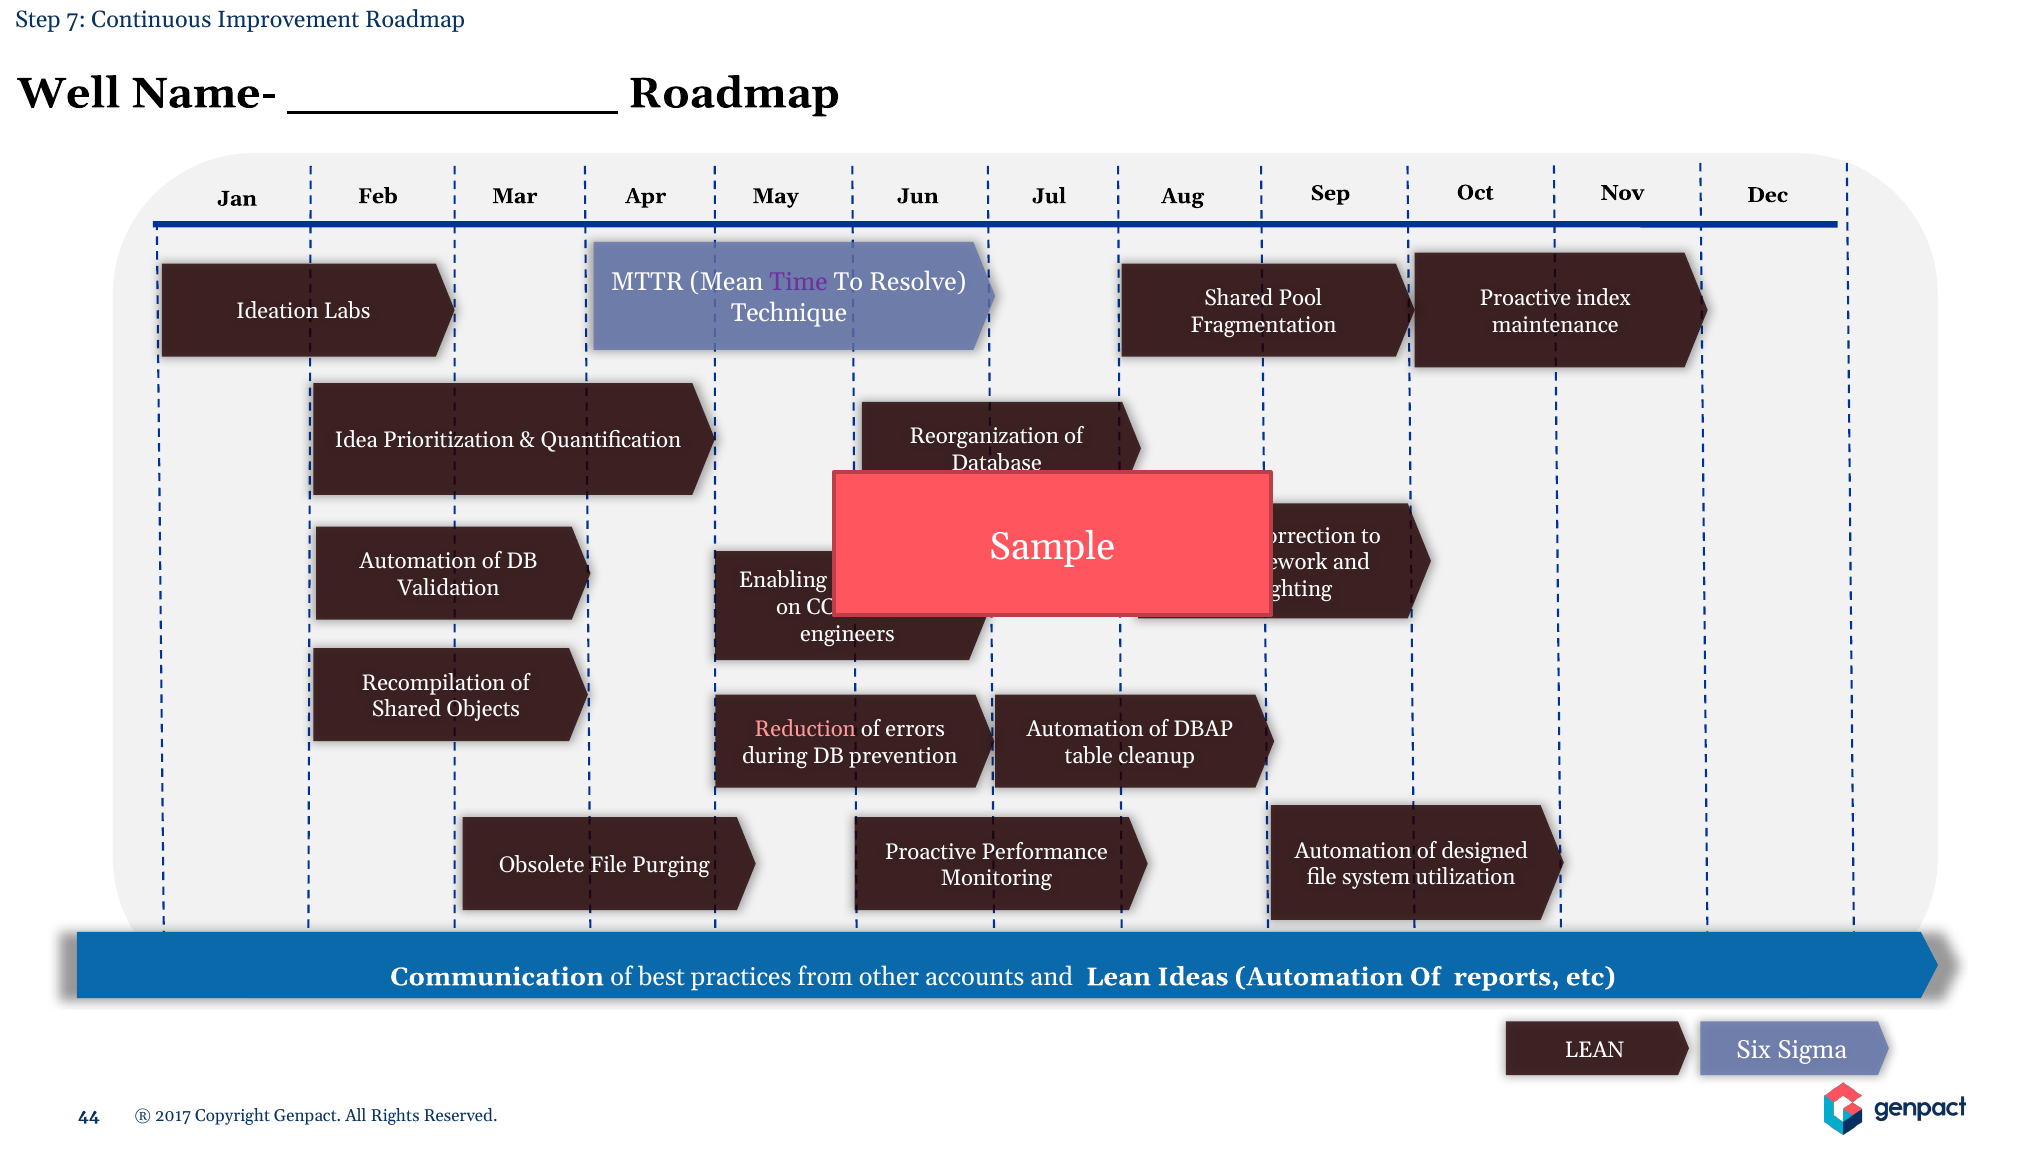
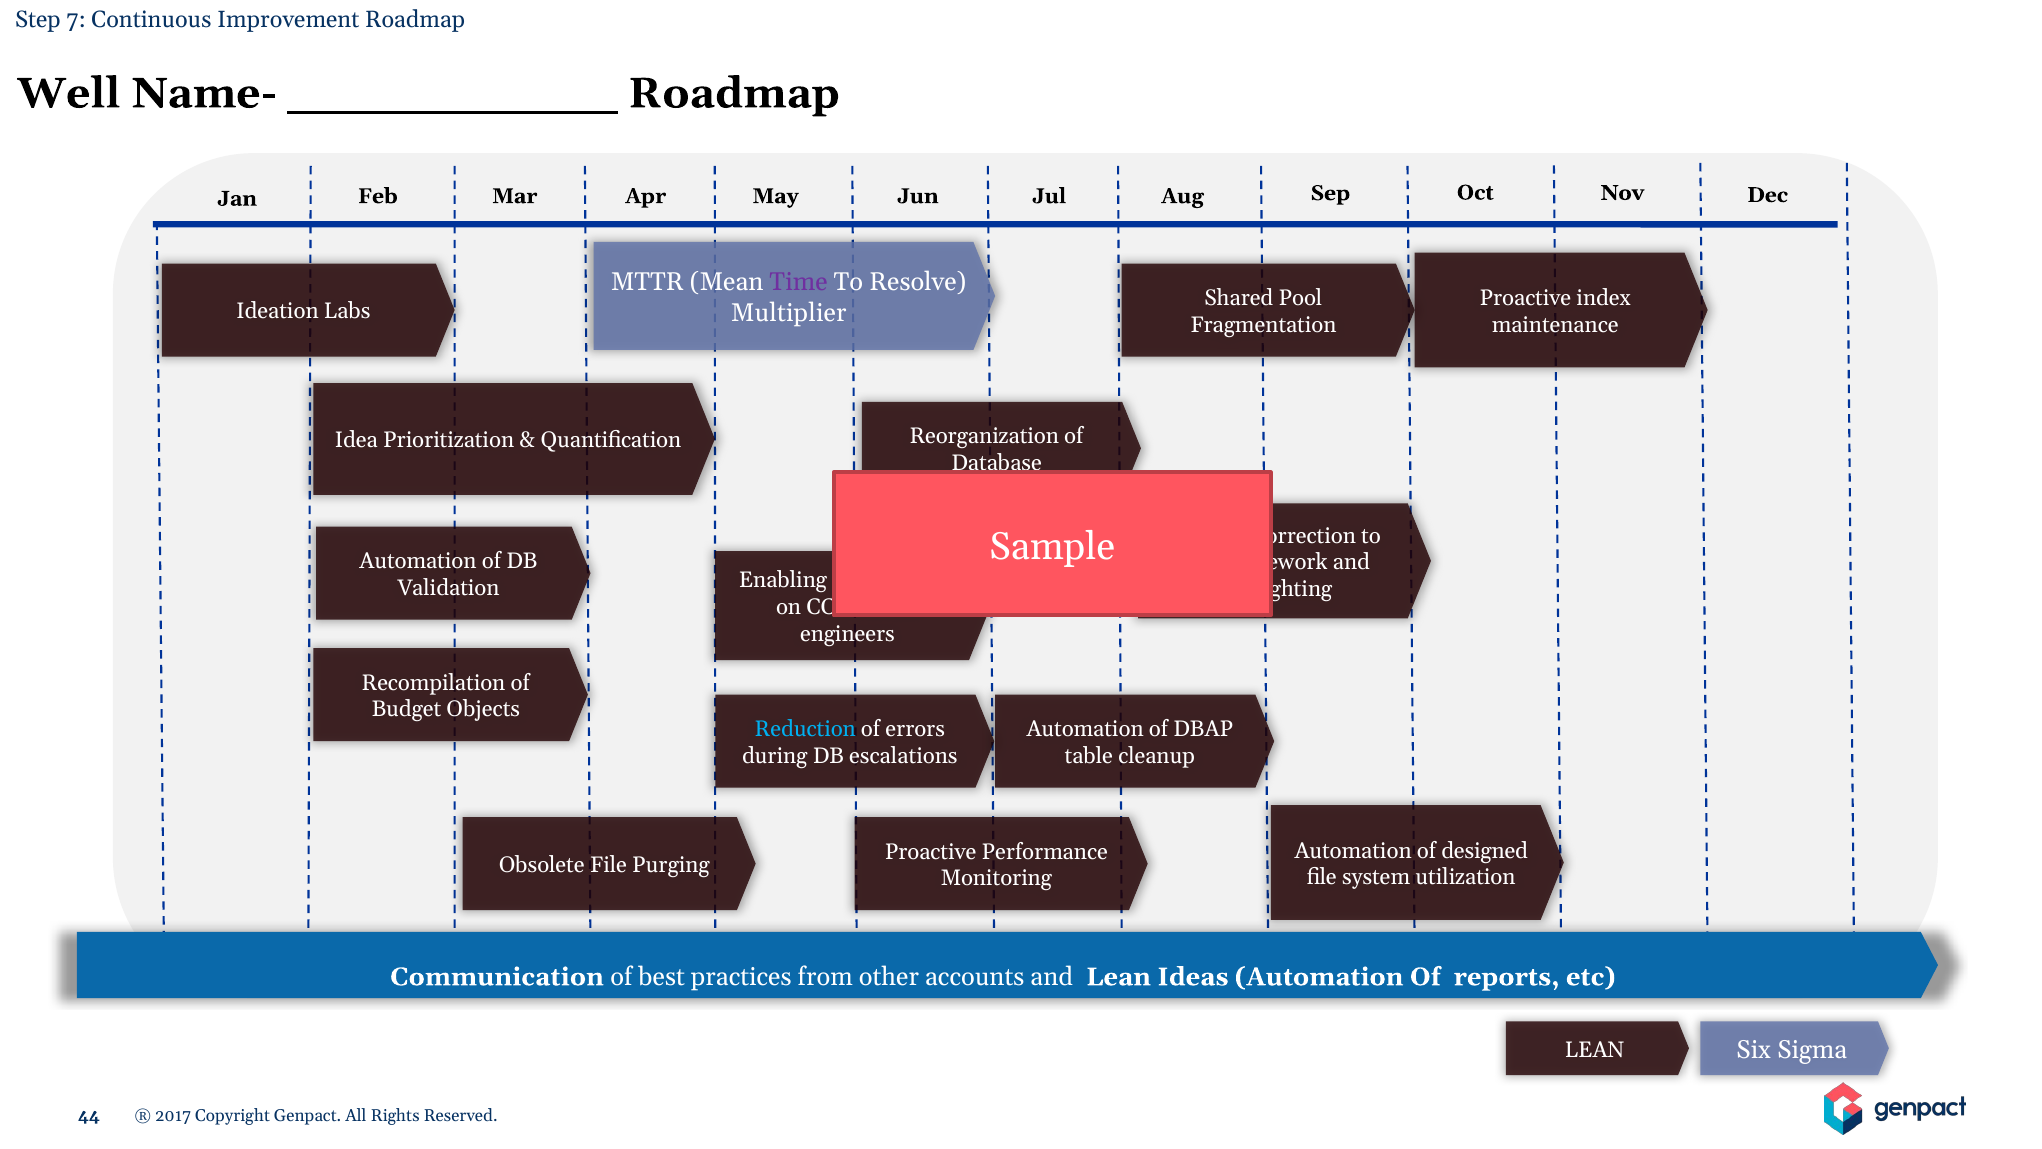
Technique: Technique -> Multiplier (789, 313)
Shared: Shared -> Budget (407, 709)
Reduction colour: pink -> light blue (805, 729)
prevention: prevention -> escalations (903, 756)
